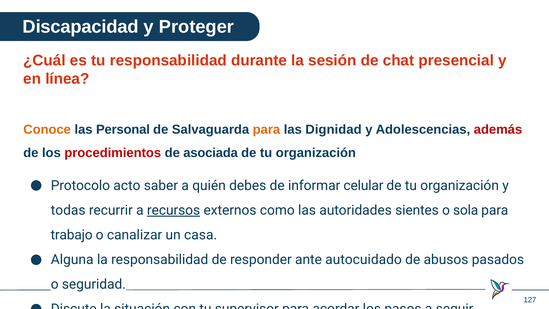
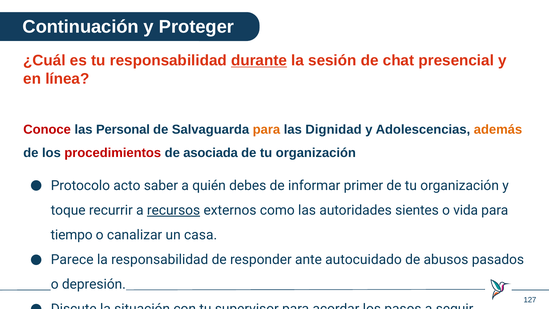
Discapacidad: Discapacidad -> Continuación (81, 27)
durante underline: none -> present (259, 60)
Conoce colour: orange -> red (47, 129)
además colour: red -> orange (498, 129)
celular: celular -> primer (363, 185)
todas: todas -> toque (68, 210)
sola: sola -> vida (466, 210)
trabajo: trabajo -> tiempo (72, 235)
Alguna: Alguna -> Parece (72, 259)
seguridad: seguridad -> depresión (94, 284)
